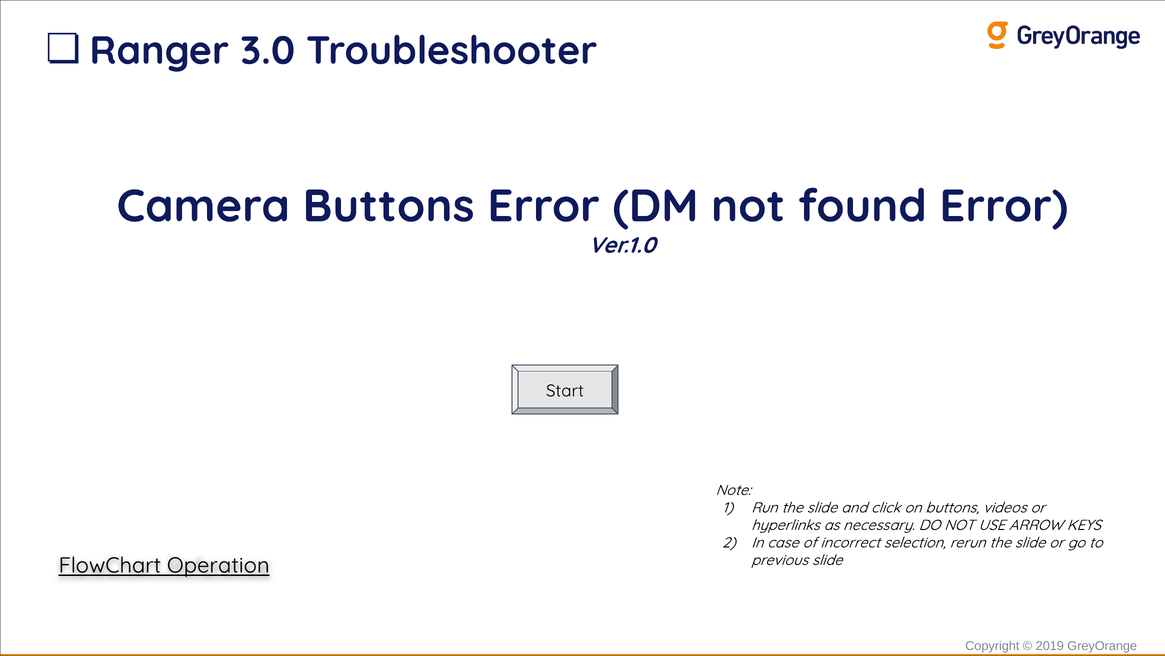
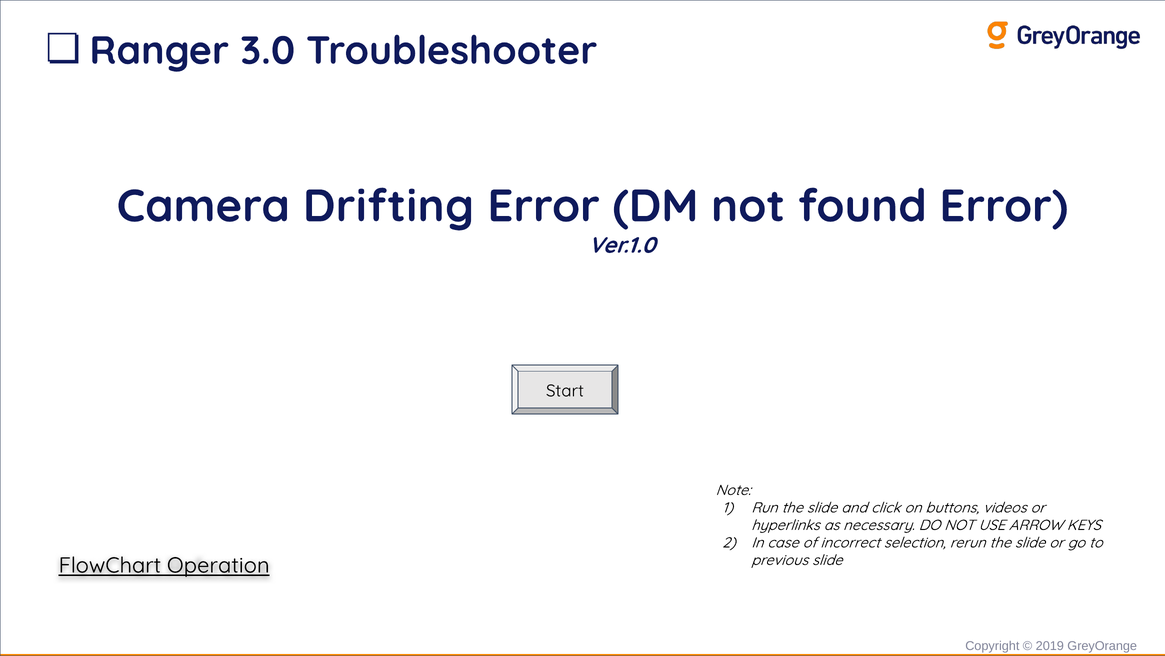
Camera Buttons: Buttons -> Drifting (388, 206)
